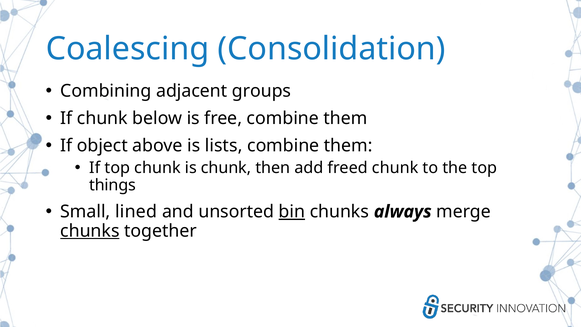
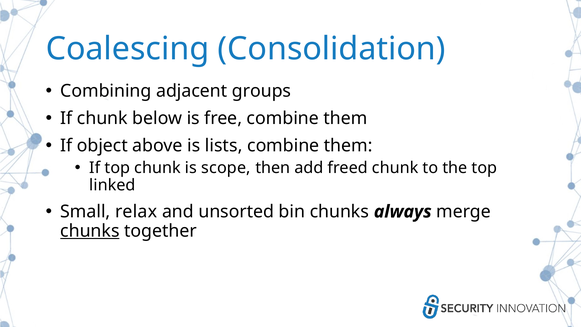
is chunk: chunk -> scope (226, 168)
things: things -> linked (112, 185)
lined: lined -> relax (136, 212)
bin underline: present -> none (292, 212)
